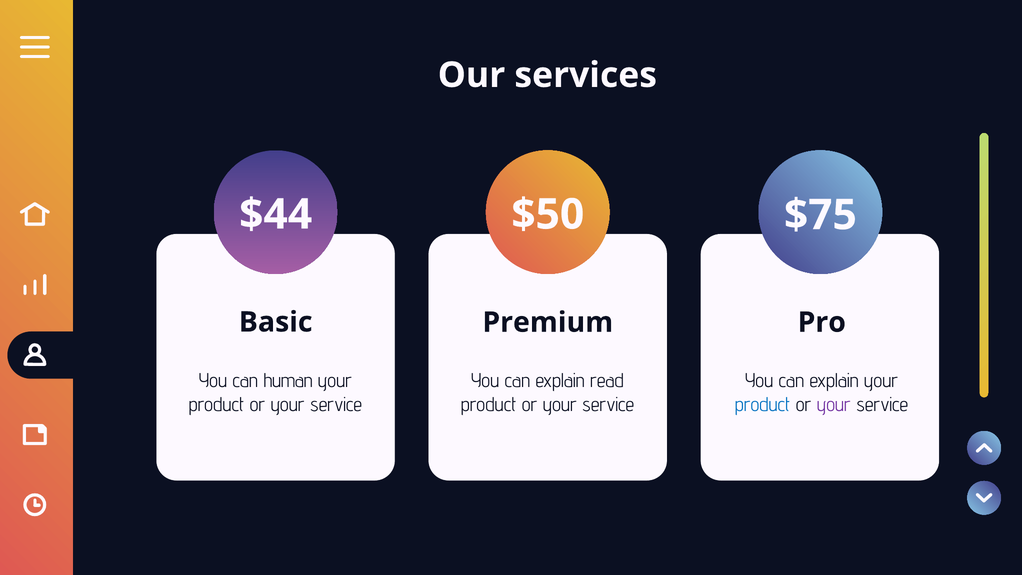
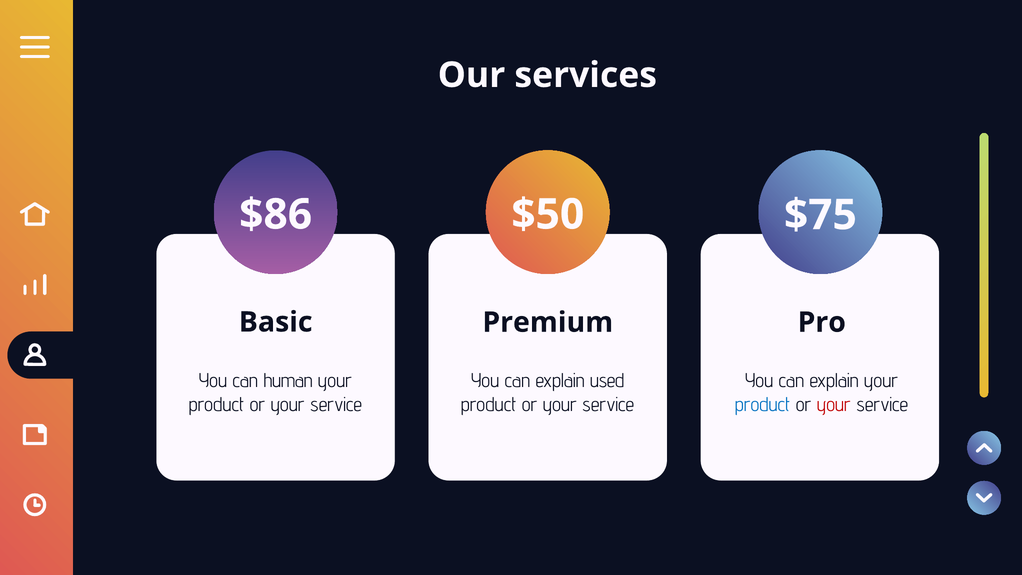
$44: $44 -> $86 (276, 215)
read: read -> used (607, 381)
your colour: purple -> red (834, 404)
